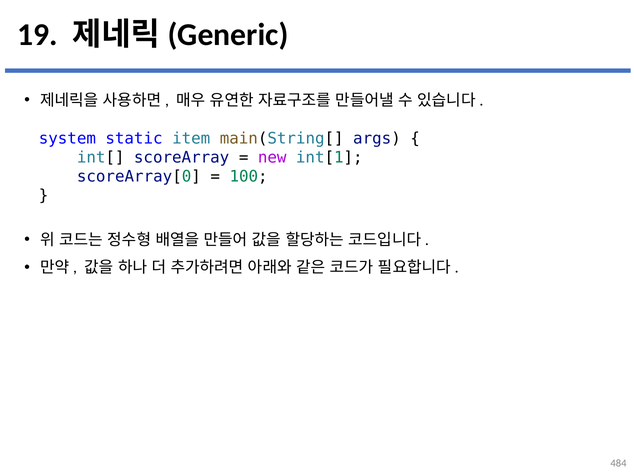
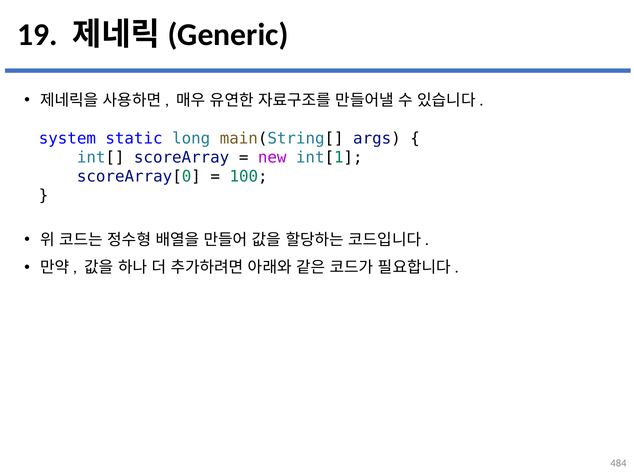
item: item -> long (191, 138)
